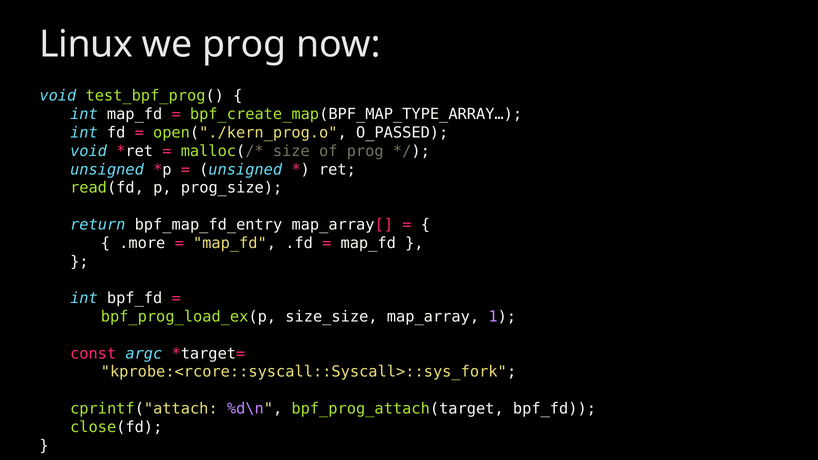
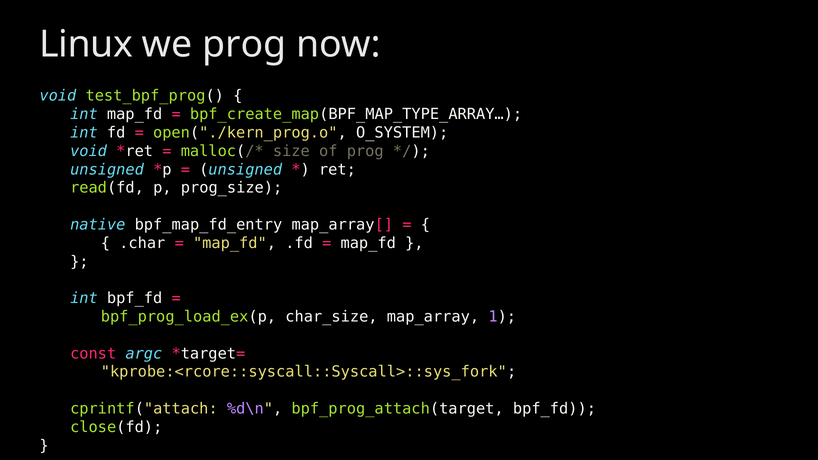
O_PASSED: O_PASSED -> O_SYSTEM (402, 133)
return: return -> native (98, 225)
.more: .more -> .char (142, 243)
size_size: size_size -> char_size (331, 317)
